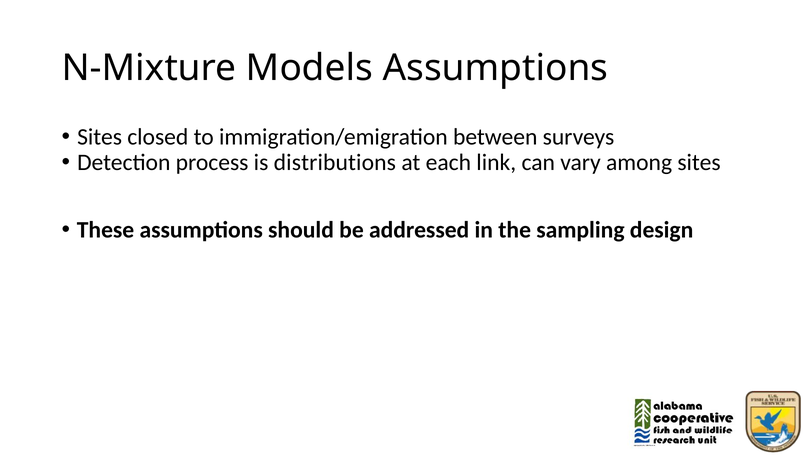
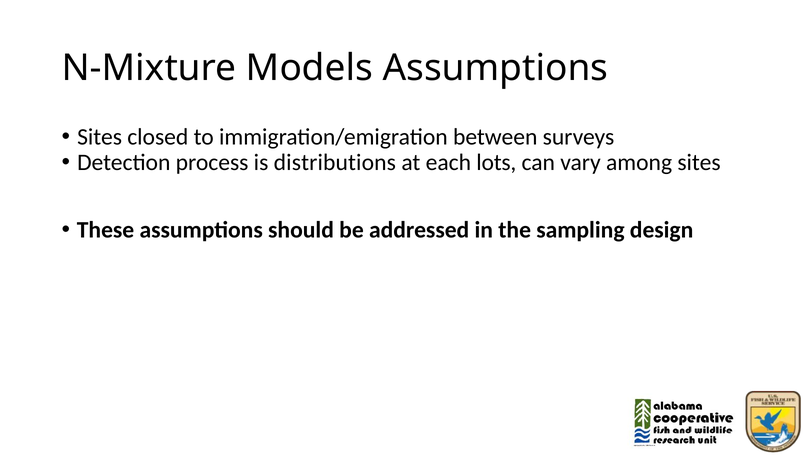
link: link -> lots (496, 162)
